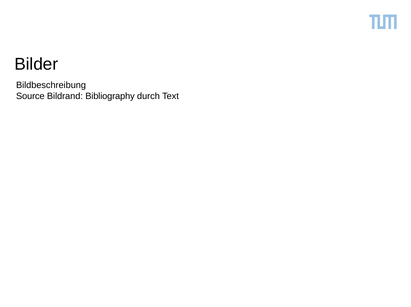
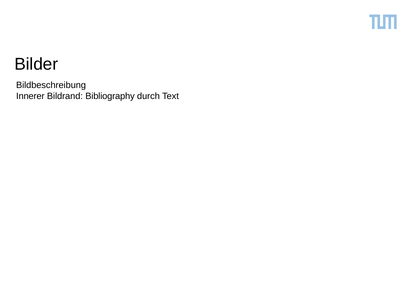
Source: Source -> Innerer (30, 96)
